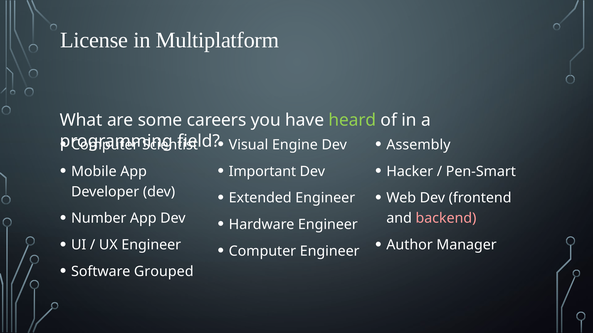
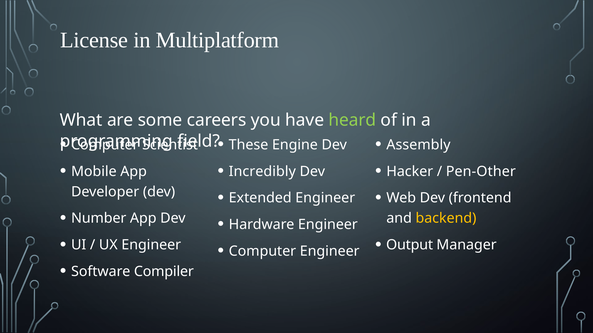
Visual: Visual -> These (249, 145)
Important: Important -> Incredibly (262, 172)
Pen-Smart: Pen-Smart -> Pen-Other (481, 172)
backend colour: pink -> yellow (446, 219)
Author: Author -> Output (410, 245)
Grouped: Grouped -> Compiler (164, 272)
